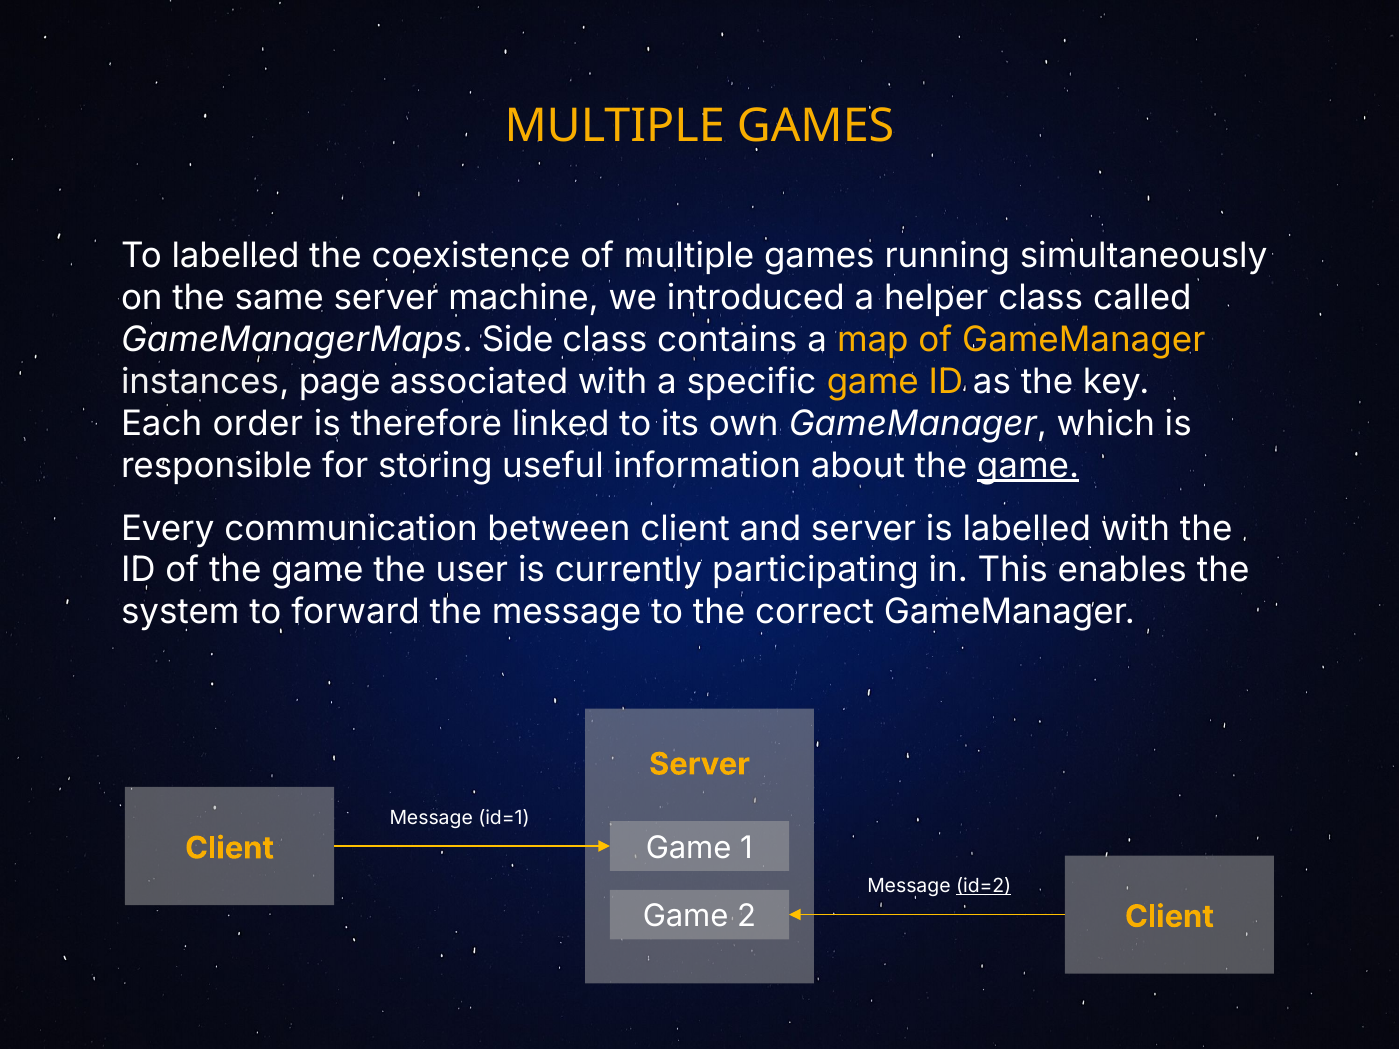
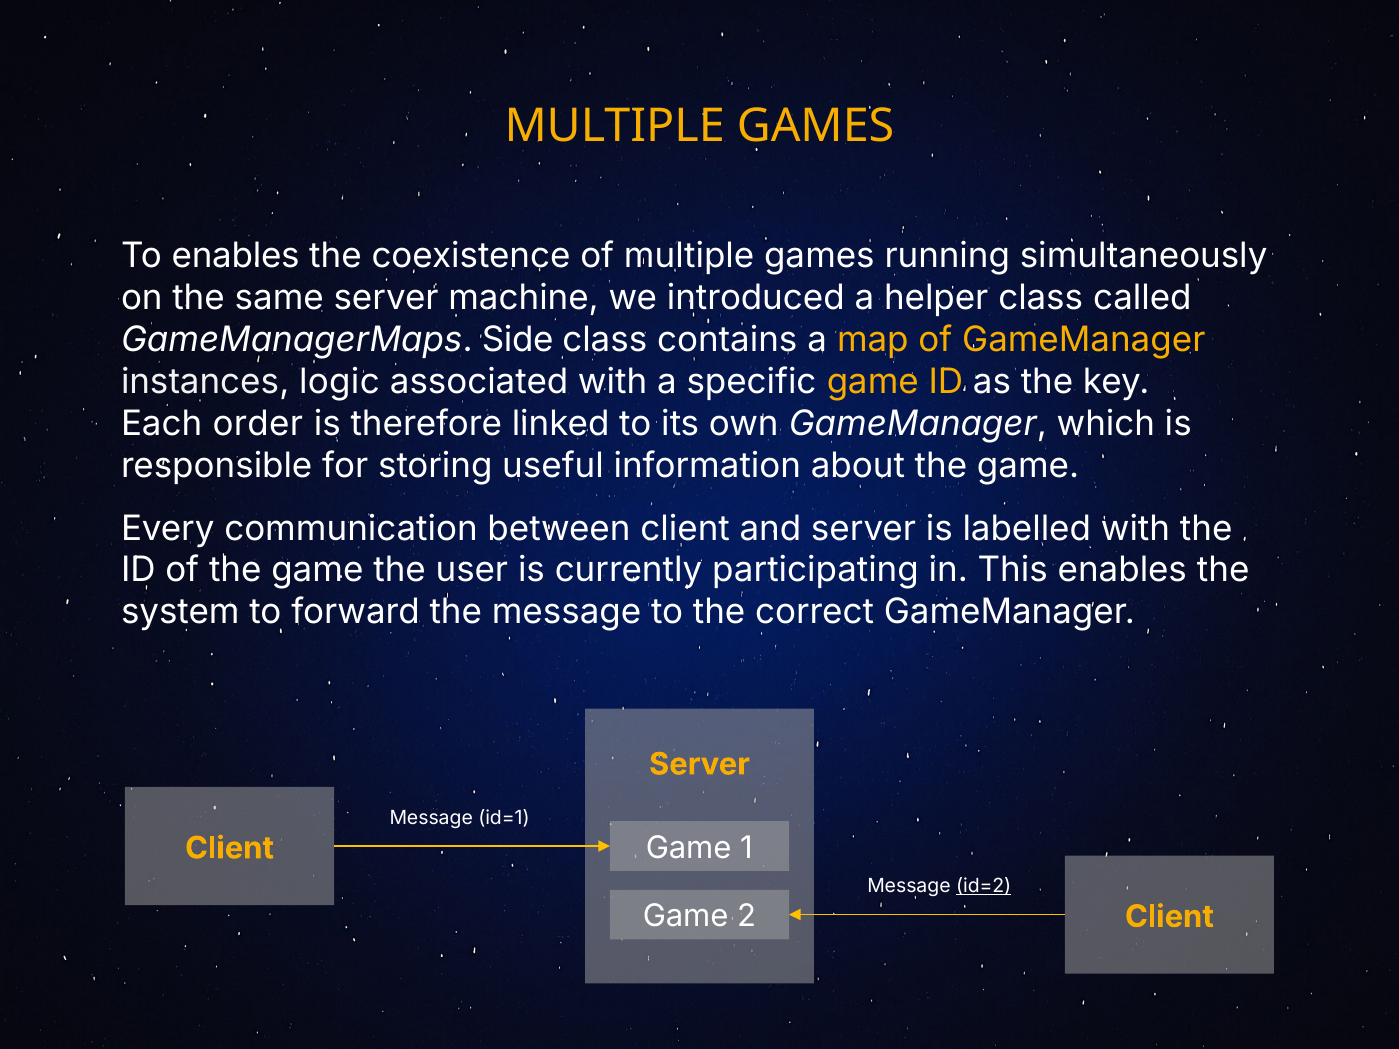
To labelled: labelled -> enables (236, 256)
page: page -> logic (339, 382)
game underline: present -> none (1028, 466)
